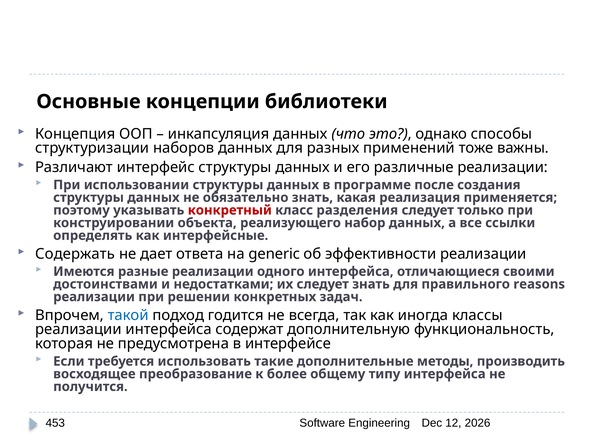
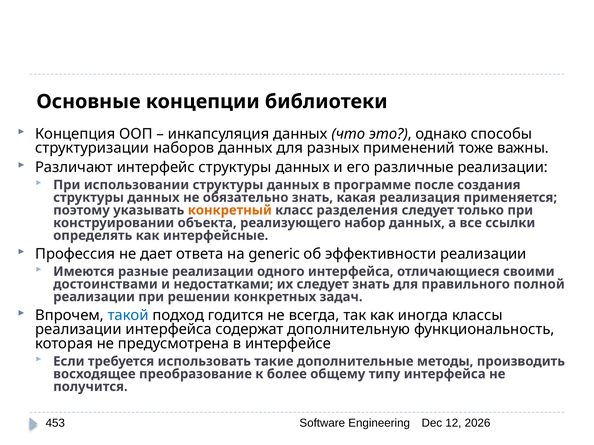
конкретный colour: red -> orange (230, 210)
Содержать: Содержать -> Профессия (75, 254)
reasons: reasons -> полной (539, 284)
